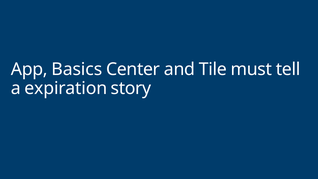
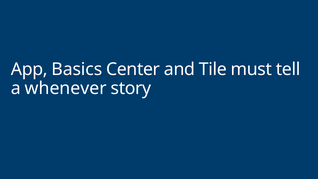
expiration: expiration -> whenever (66, 88)
